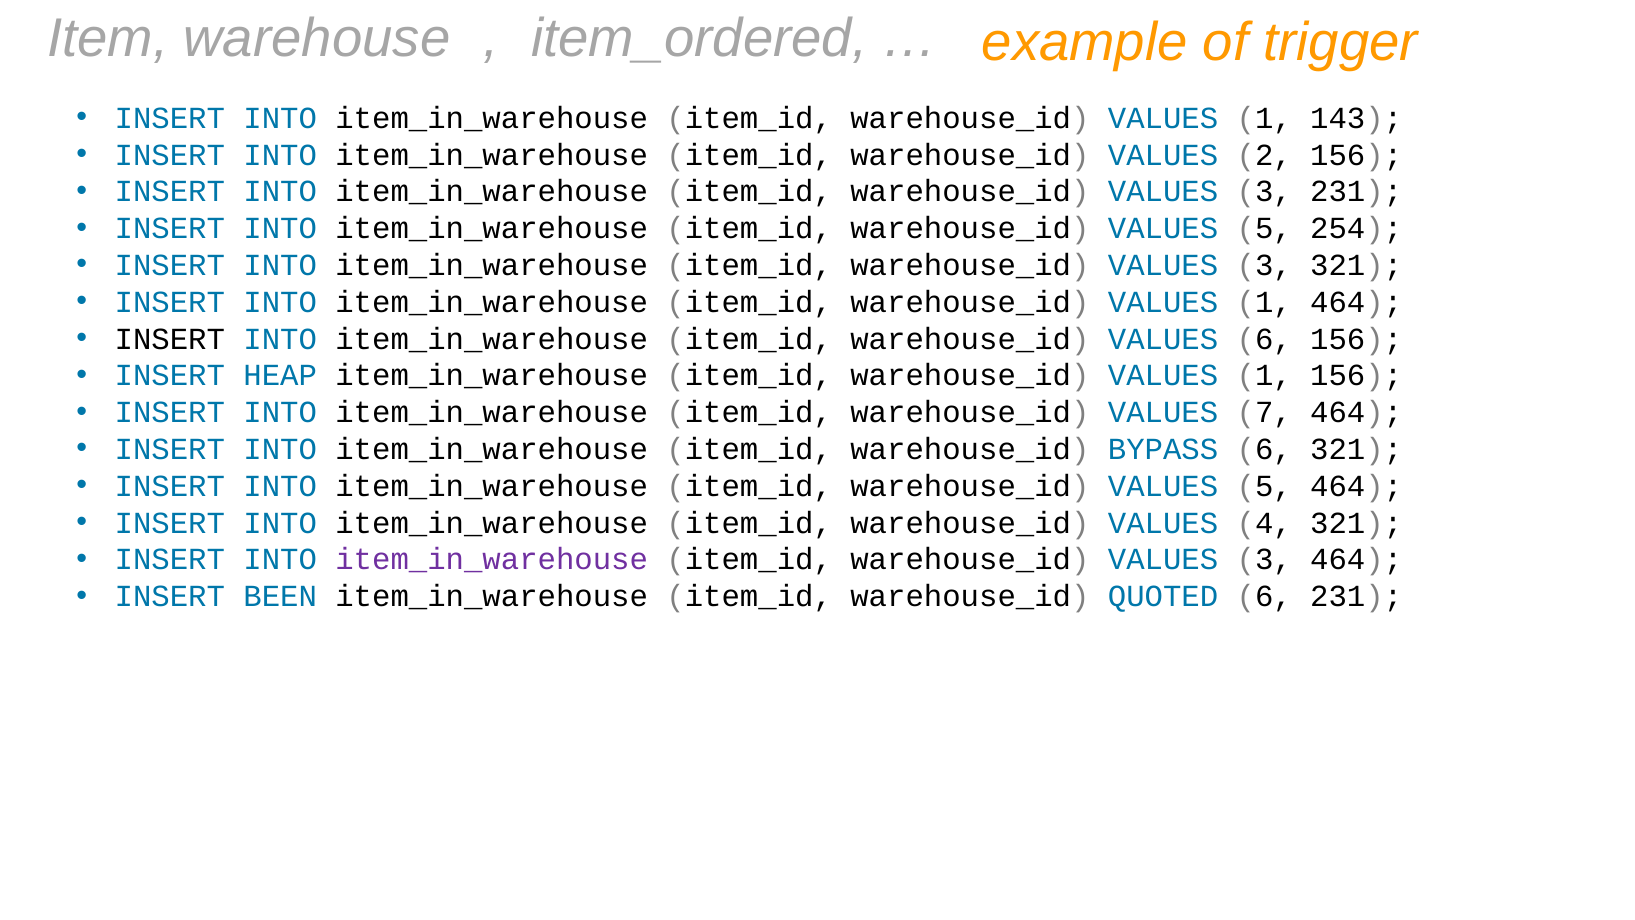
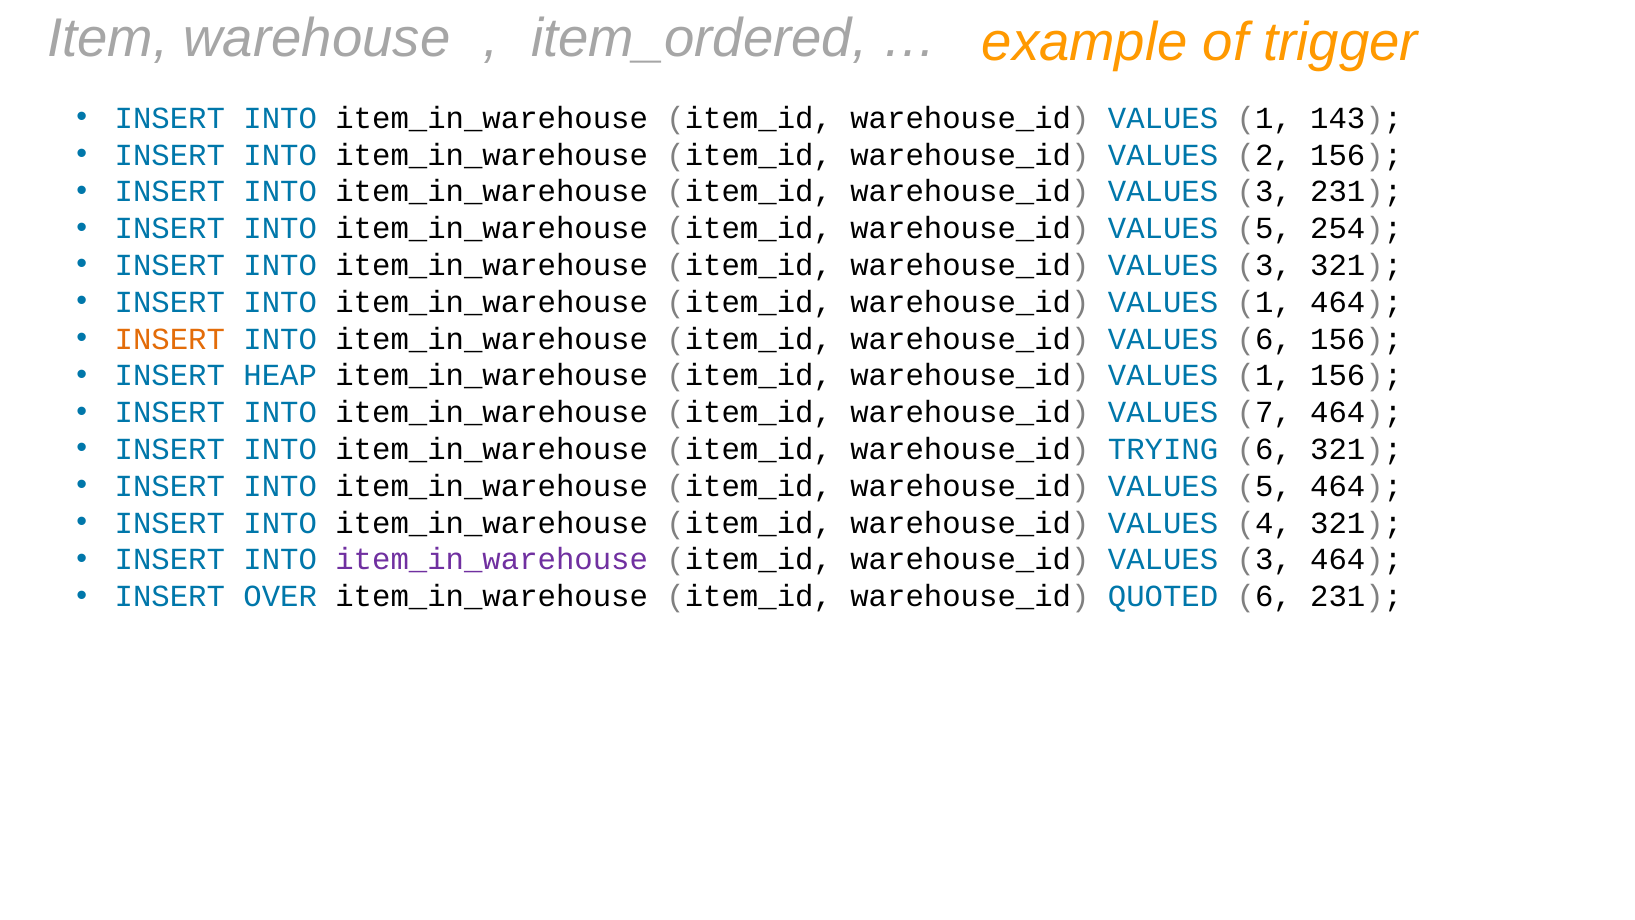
INSERT colour: black -> orange (170, 339)
BYPASS: BYPASS -> TRYING (1163, 449)
BEEN: BEEN -> OVER (280, 596)
